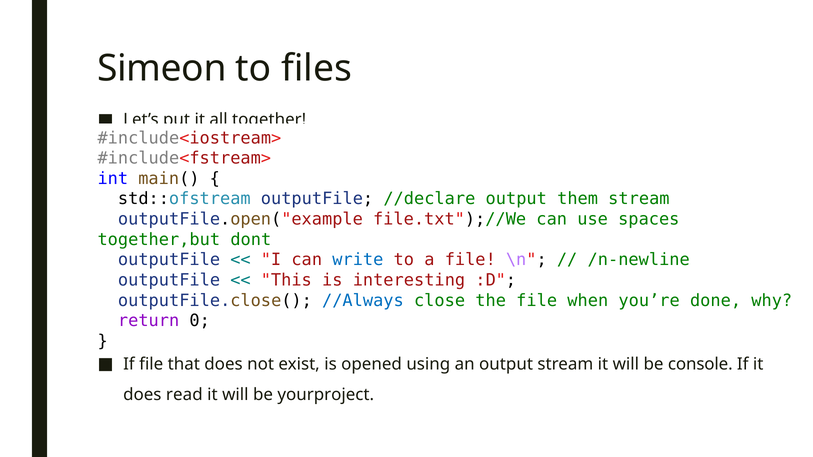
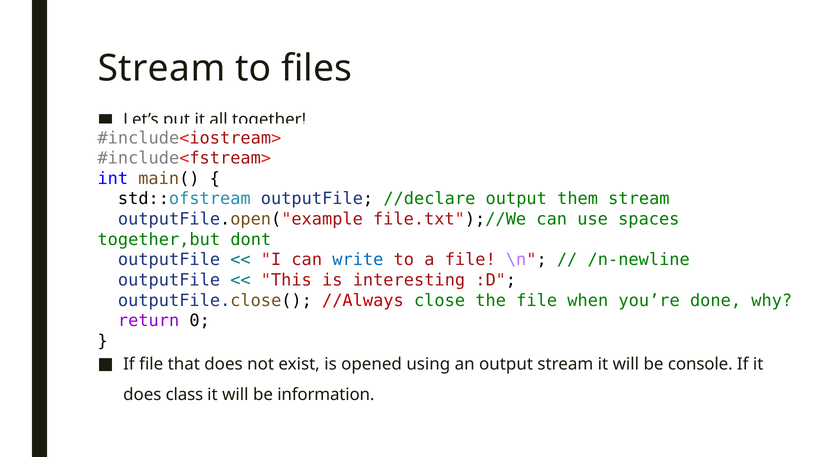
Simeon: Simeon -> Stream (161, 68)
//Always colour: blue -> red (363, 301)
read: read -> class (184, 395)
yourproject: yourproject -> information (326, 395)
